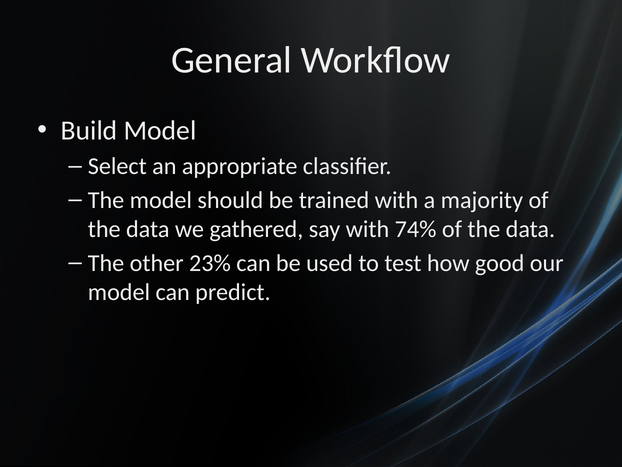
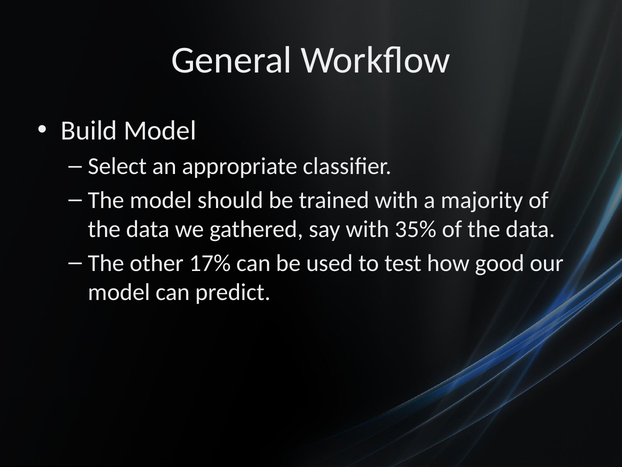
74%: 74% -> 35% (416, 229)
23%: 23% -> 17% (210, 263)
